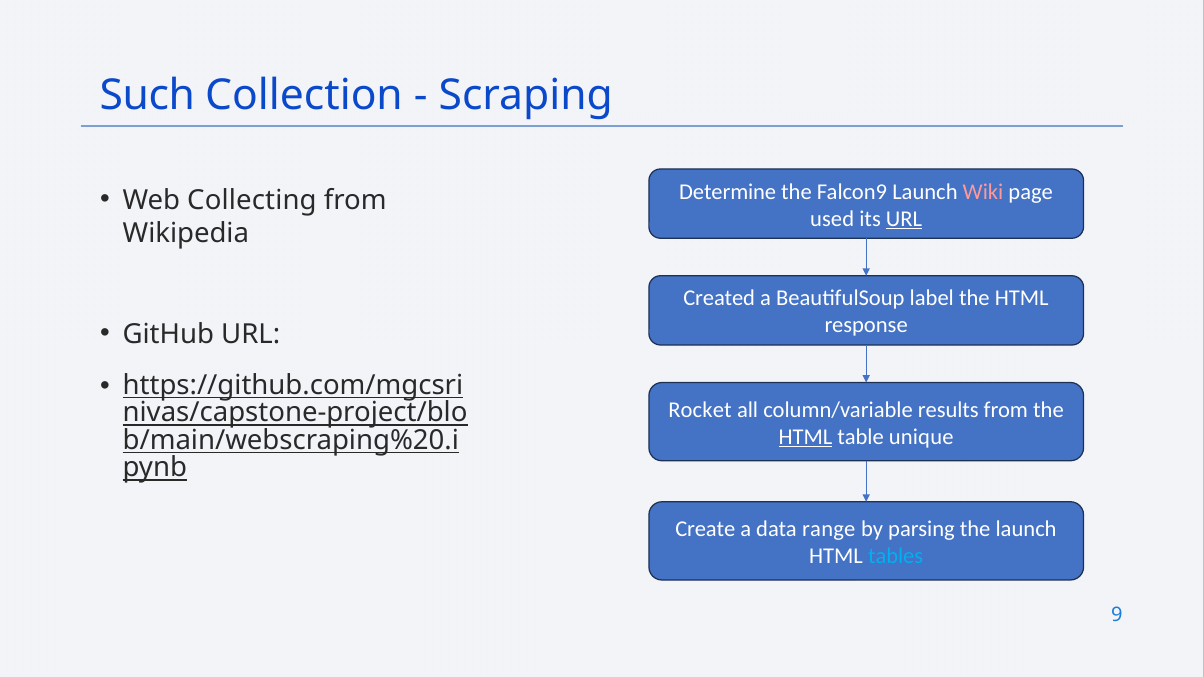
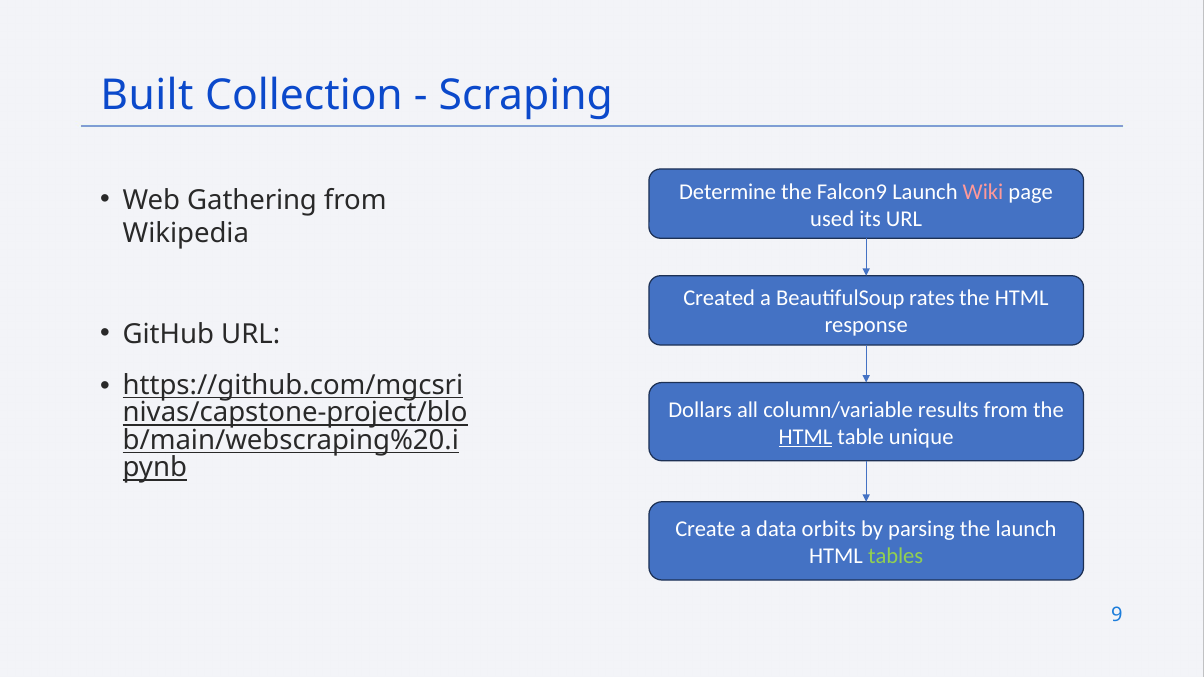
Such: Such -> Built (147, 96)
Collecting: Collecting -> Gathering (252, 200)
URL underline: present -> none (904, 219)
label: label -> rates (932, 299)
Rocket: Rocket -> Dollars (700, 410)
range: range -> orbits (829, 529)
tables colour: light blue -> light green (896, 556)
